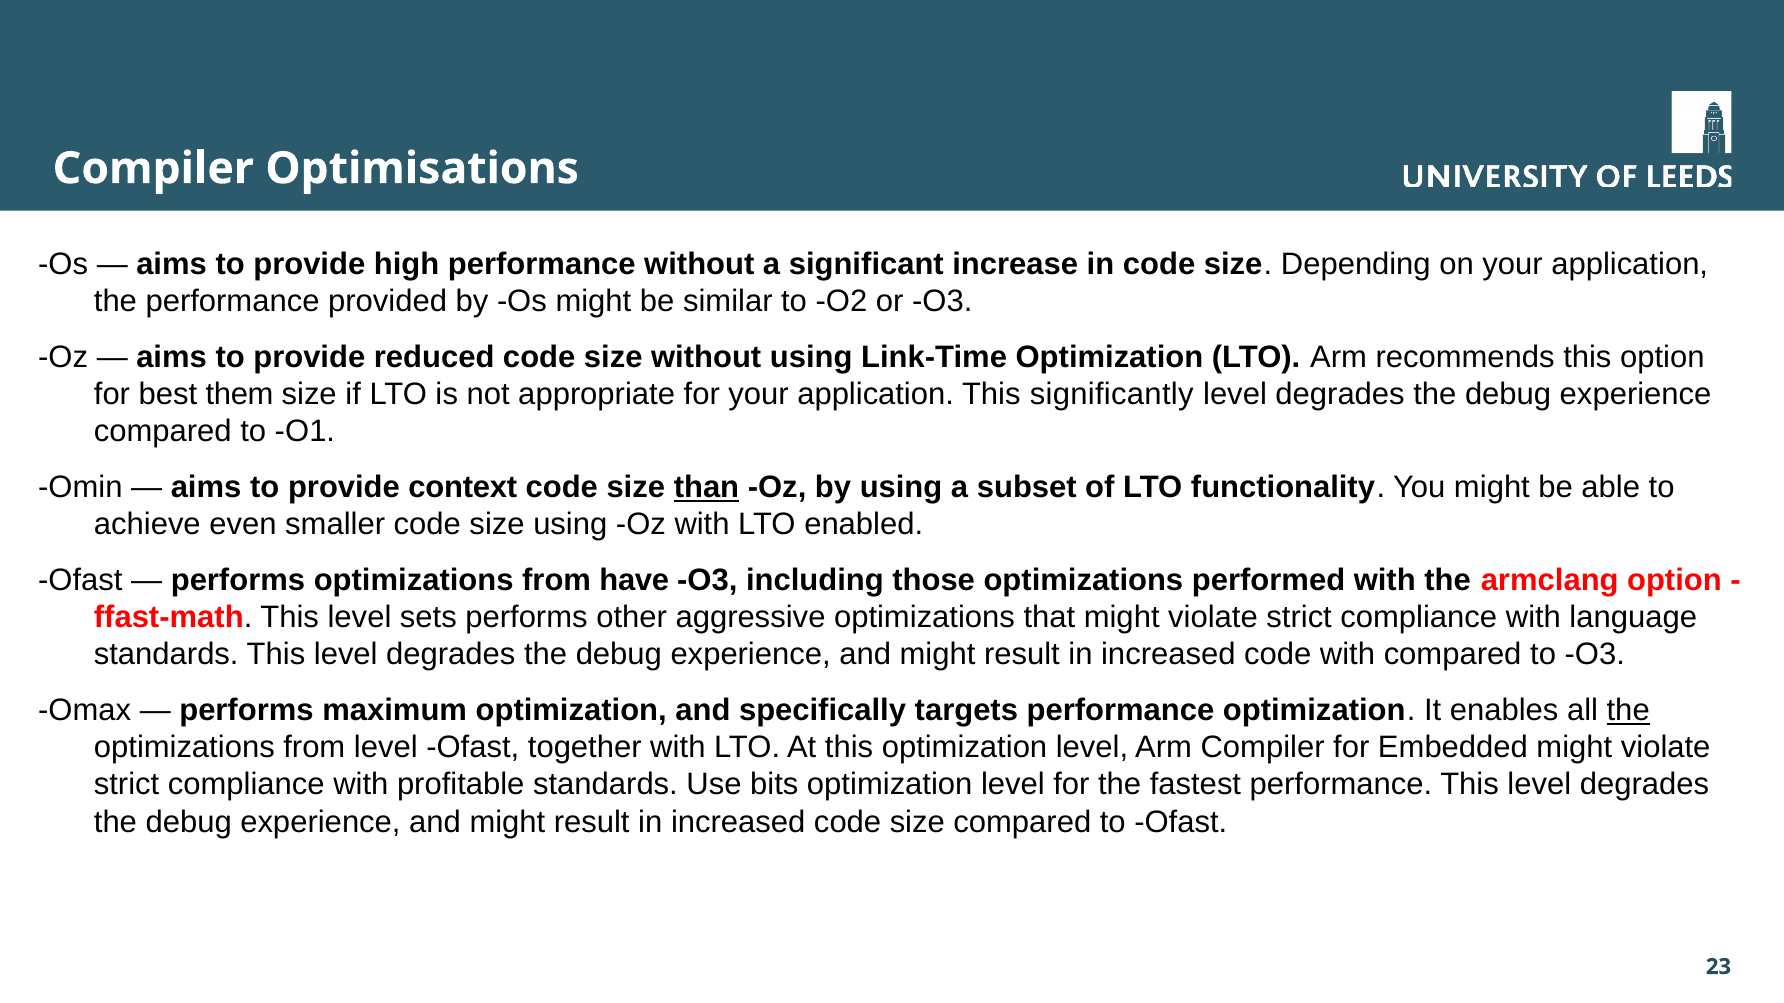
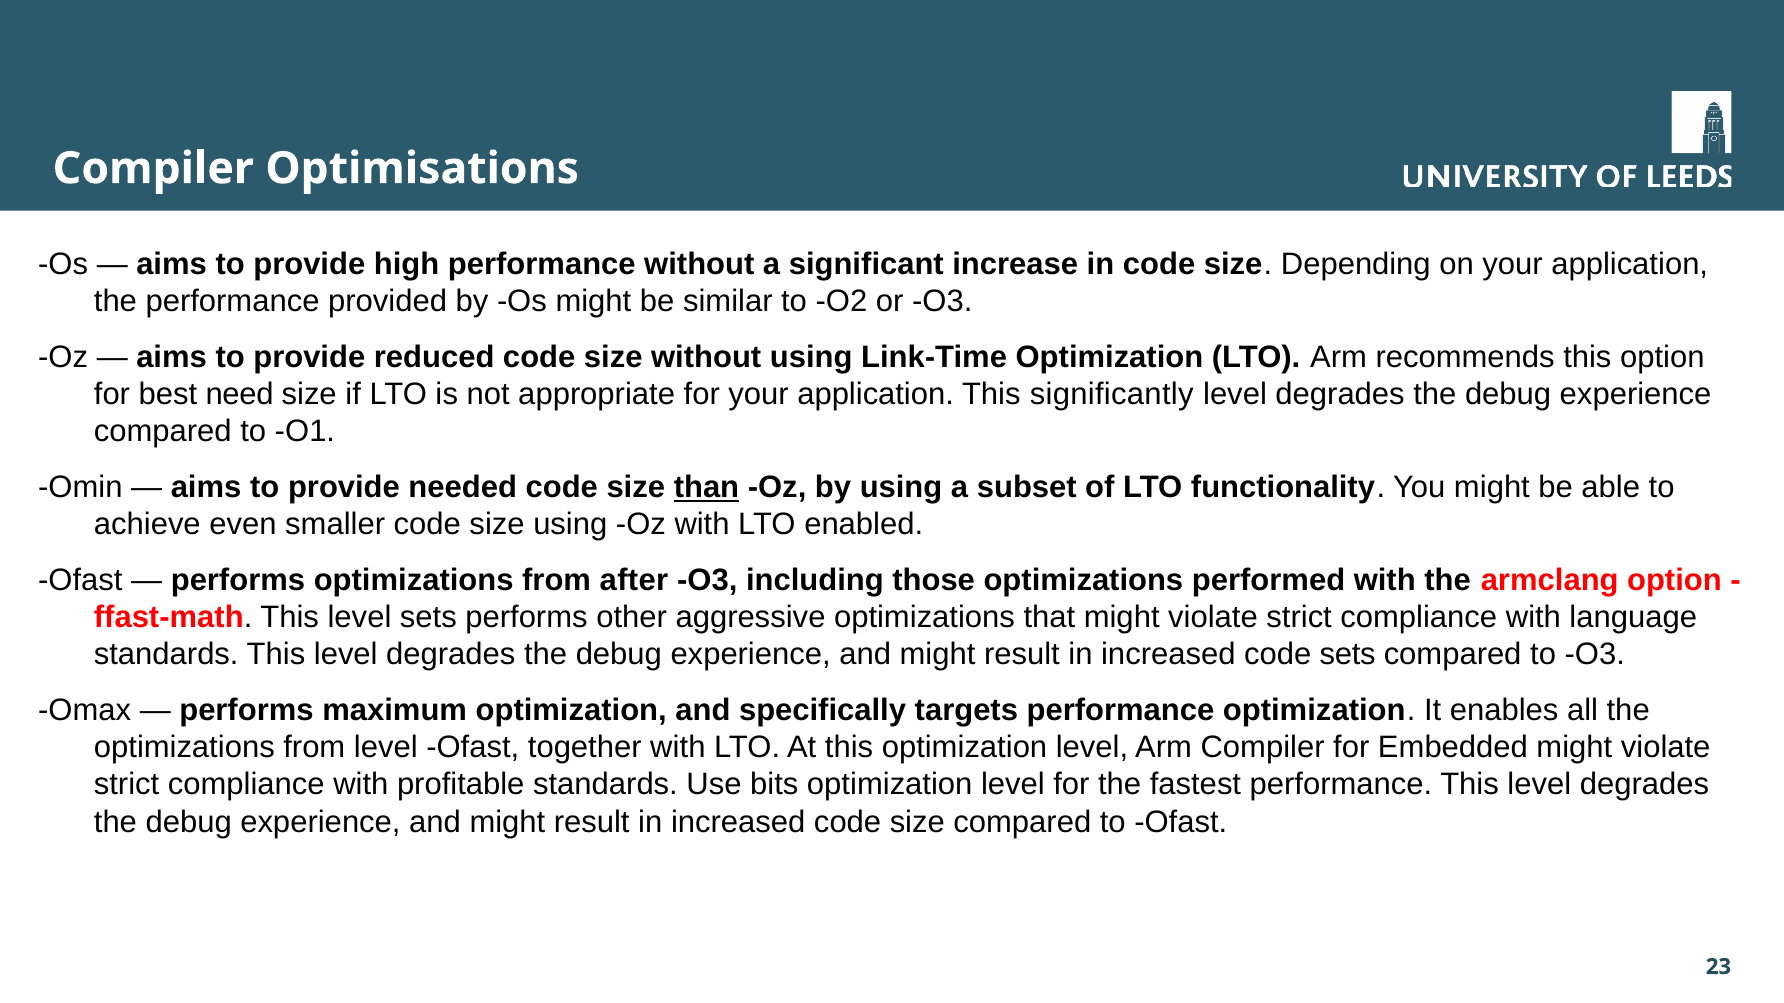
them: them -> need (240, 395)
context: context -> needed (463, 488)
have: have -> after (634, 581)
code with: with -> sets (1348, 655)
the underline: present -> none (1628, 711)
